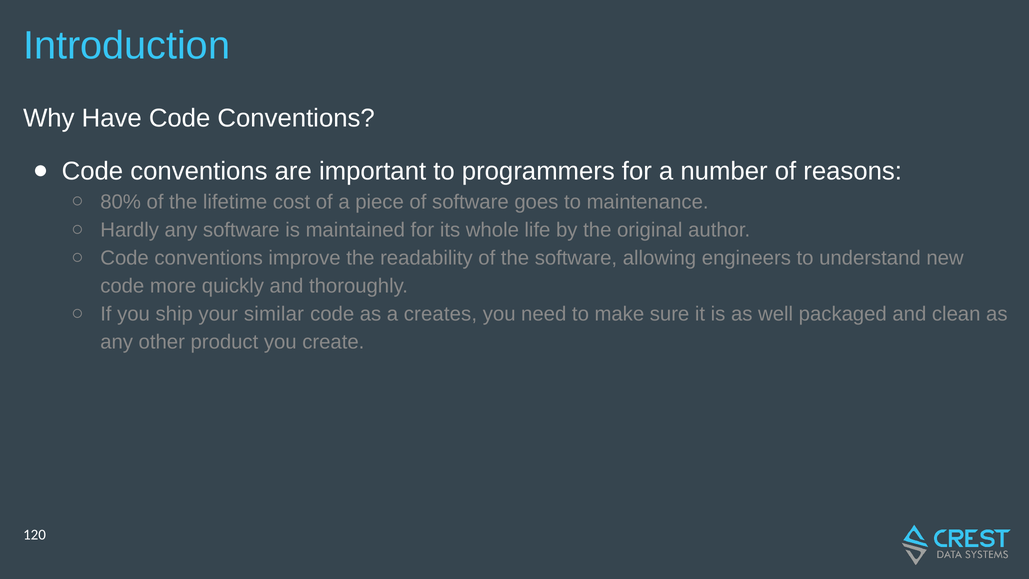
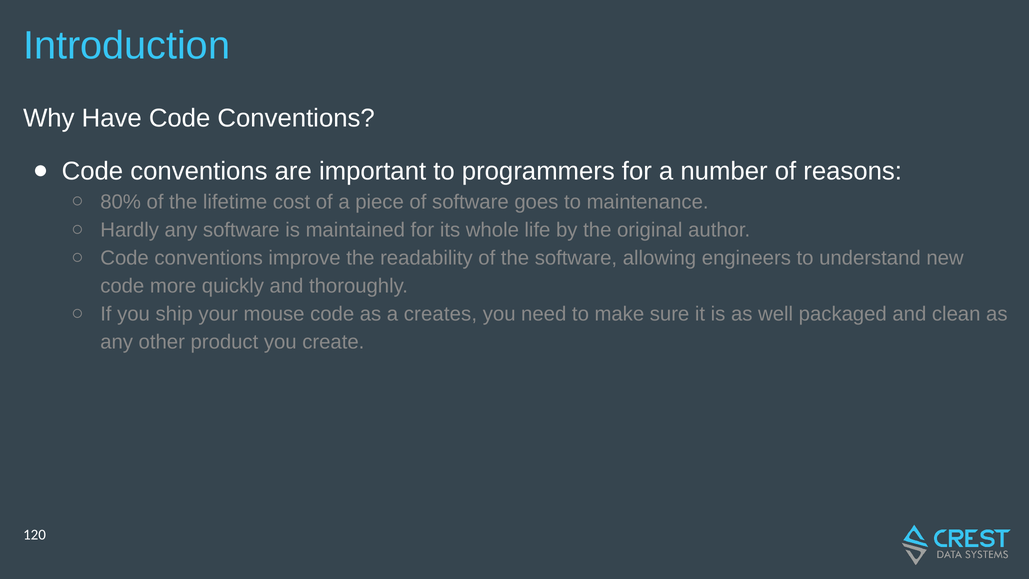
similar: similar -> mouse (274, 314)
